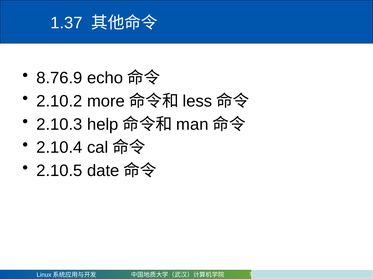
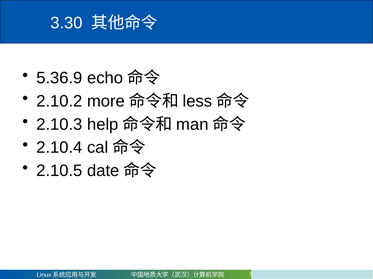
1.37: 1.37 -> 3.30 (66, 23)
8.76.9: 8.76.9 -> 5.36.9 (59, 78)
